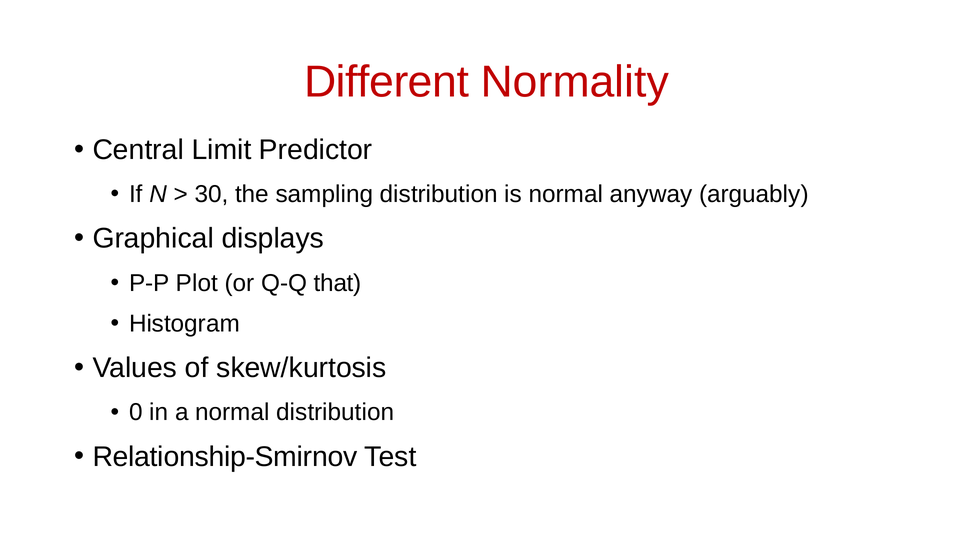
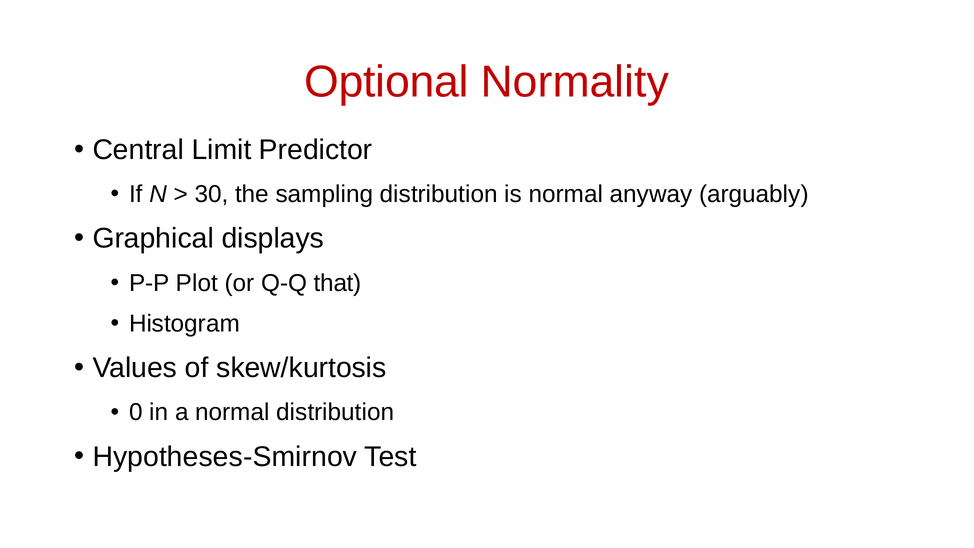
Different: Different -> Optional (386, 82)
Relationship-Smirnov: Relationship-Smirnov -> Hypotheses-Smirnov (225, 457)
